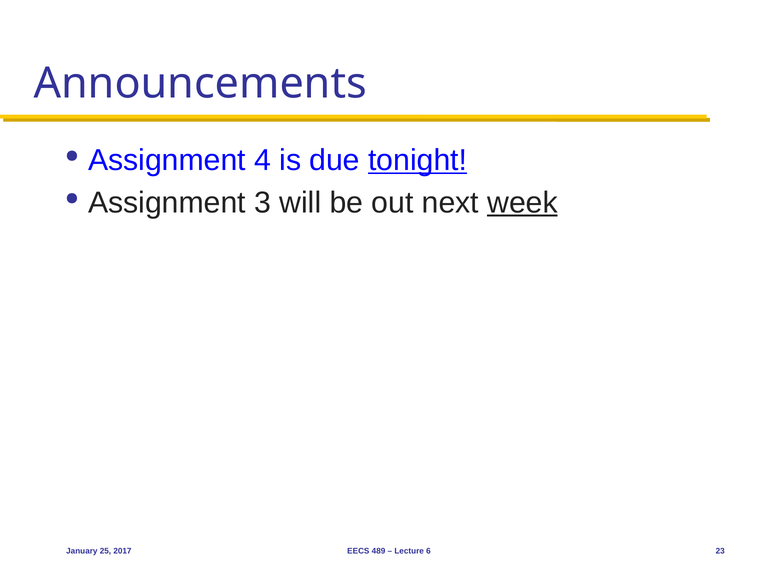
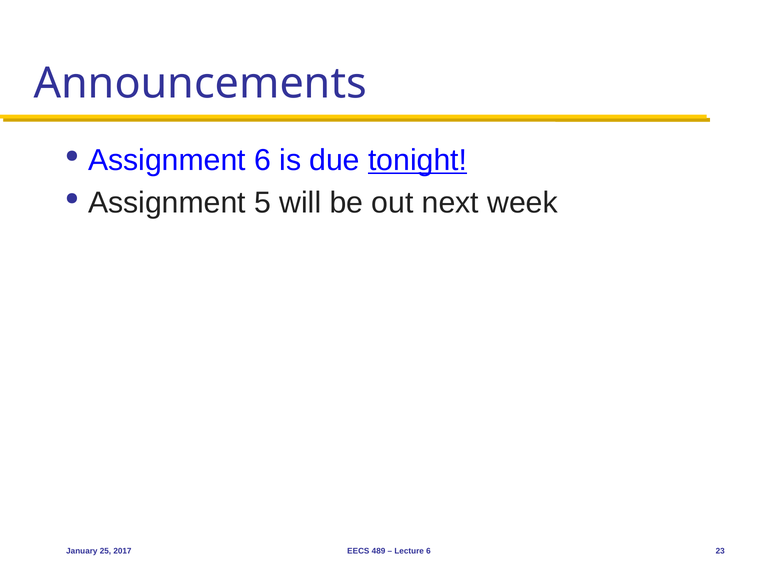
Assignment 4: 4 -> 6 (263, 160)
3: 3 -> 5 (263, 203)
week underline: present -> none (522, 203)
